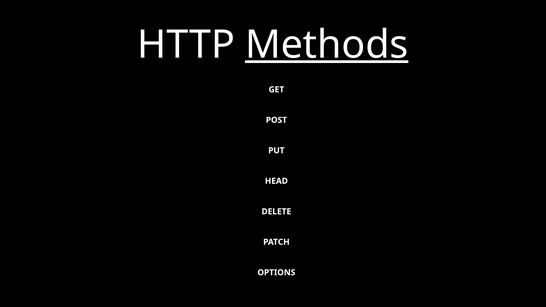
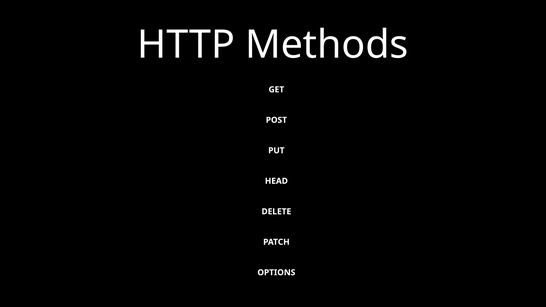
Methods underline: present -> none (327, 45)
